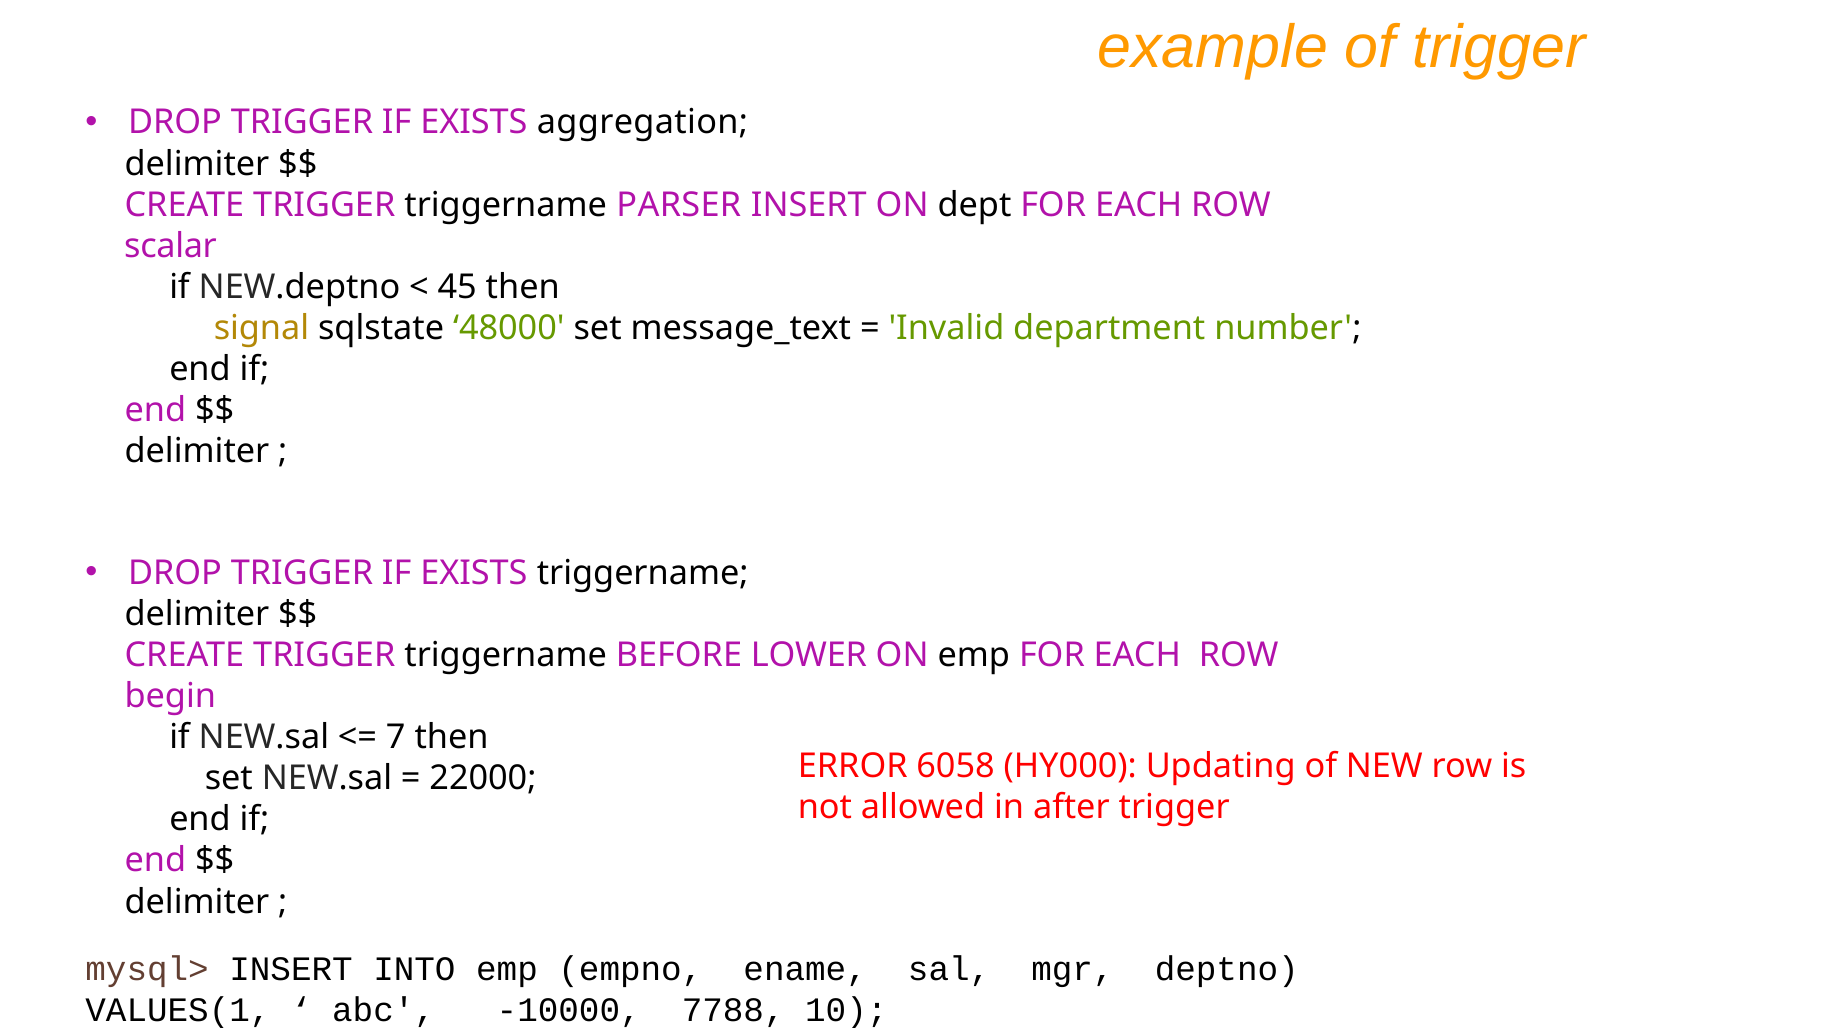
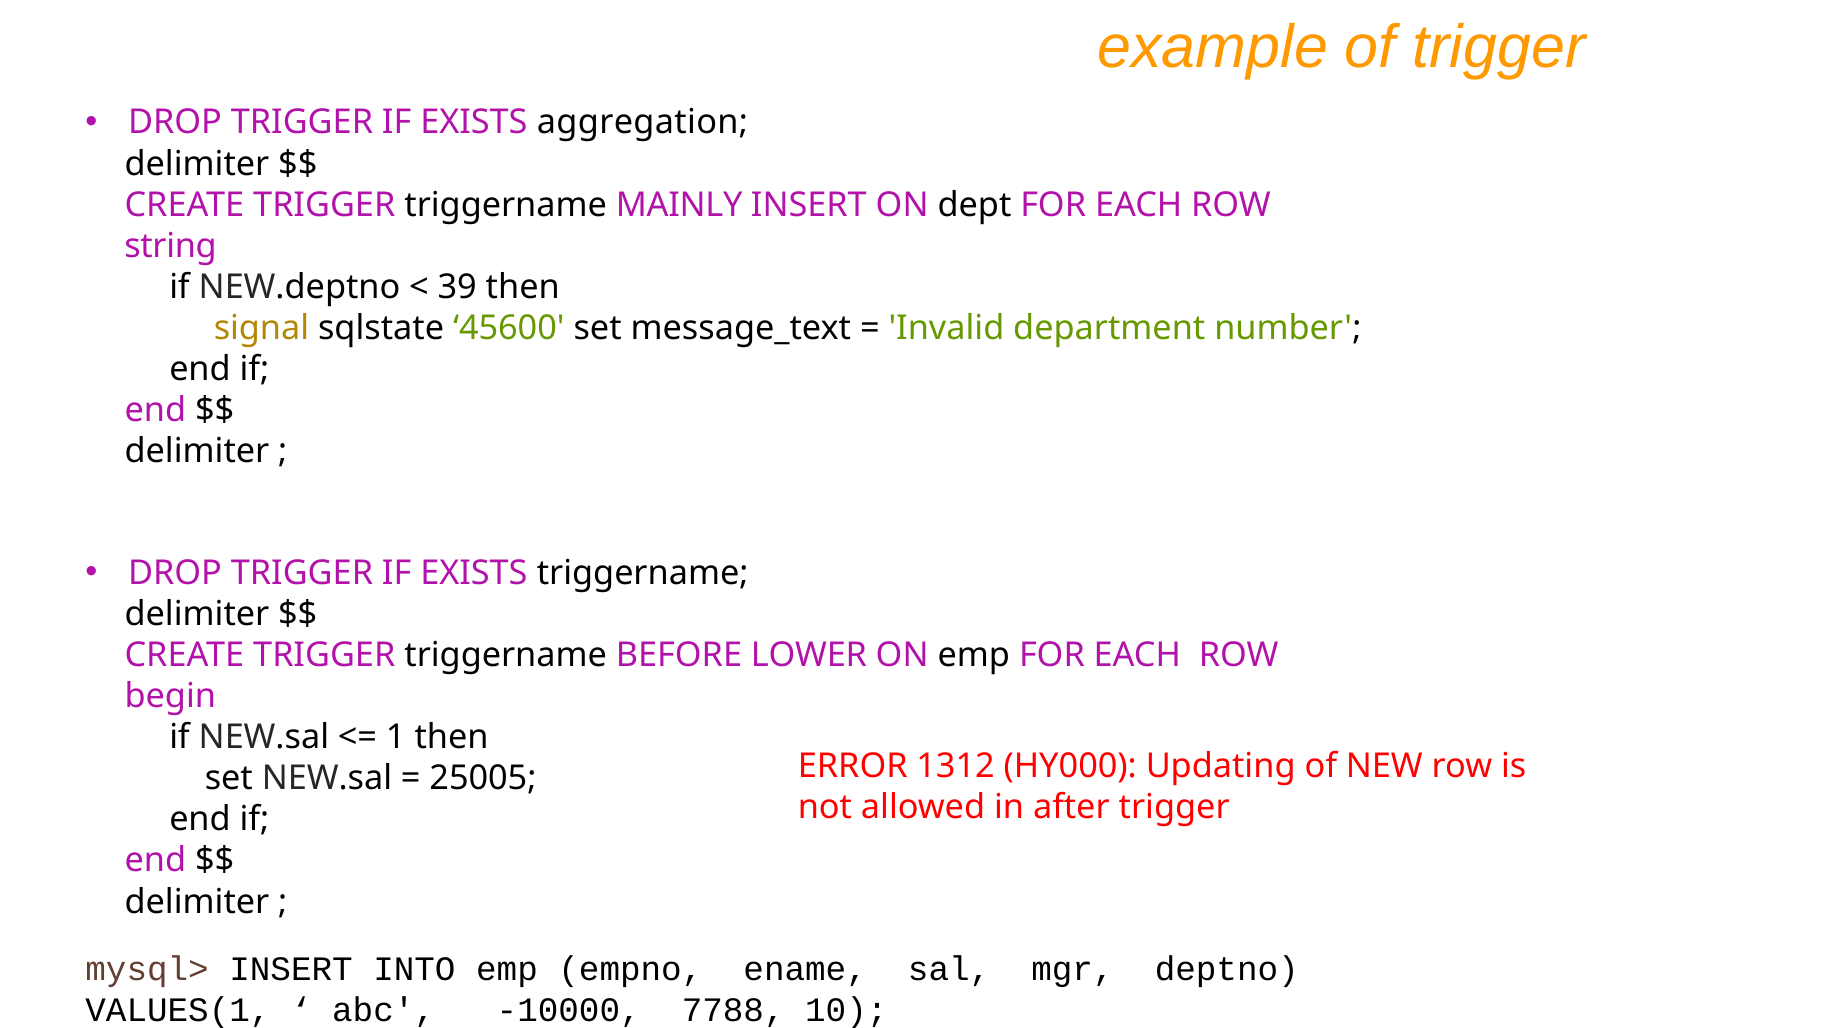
PARSER: PARSER -> MAINLY (679, 205)
scalar: scalar -> string (171, 246)
45: 45 -> 39 (457, 287)
48000: 48000 -> 45600 (509, 328)
7: 7 -> 1 (396, 737)
6058: 6058 -> 1312 (956, 767)
22000: 22000 -> 25005 (483, 779)
